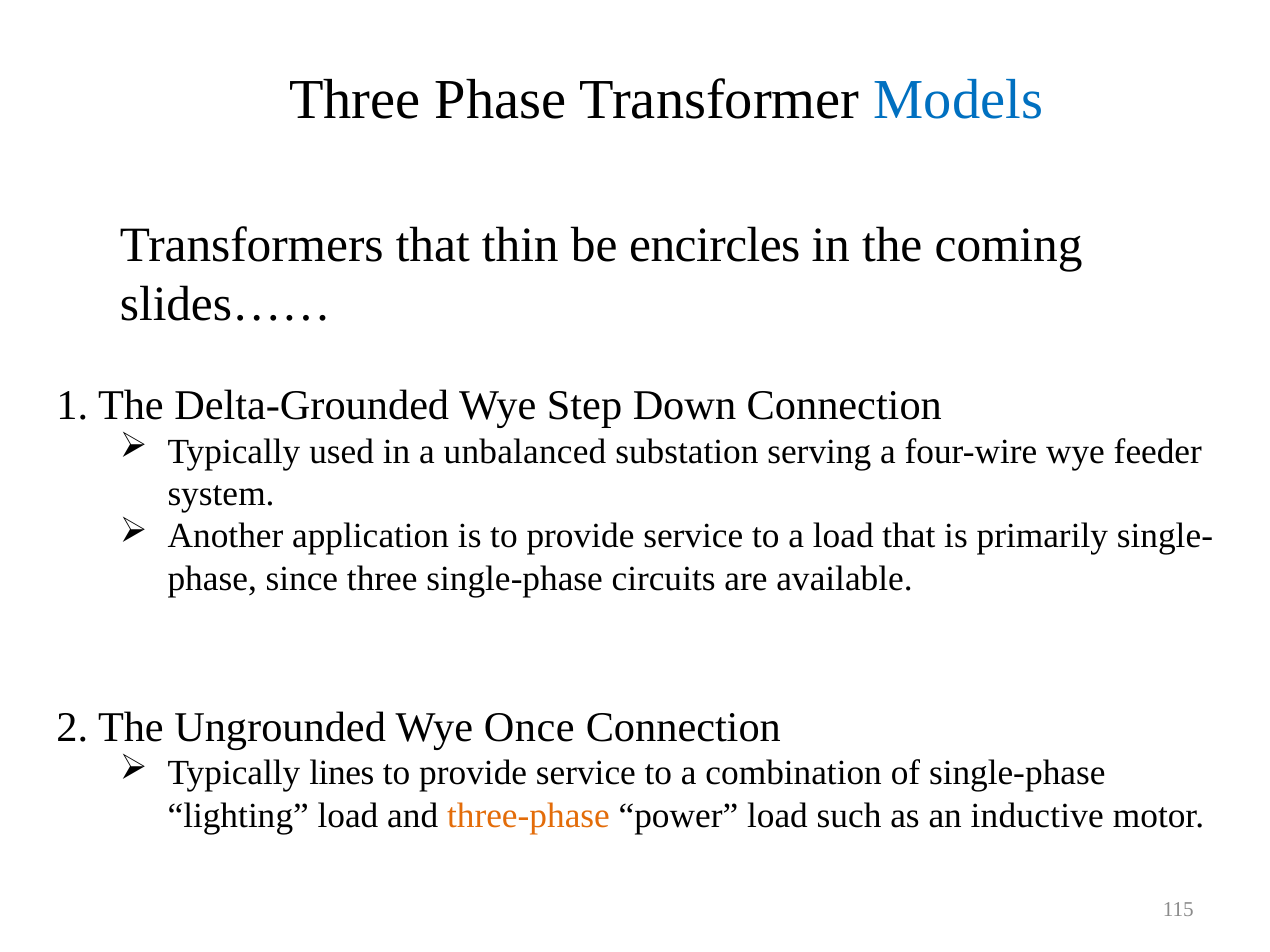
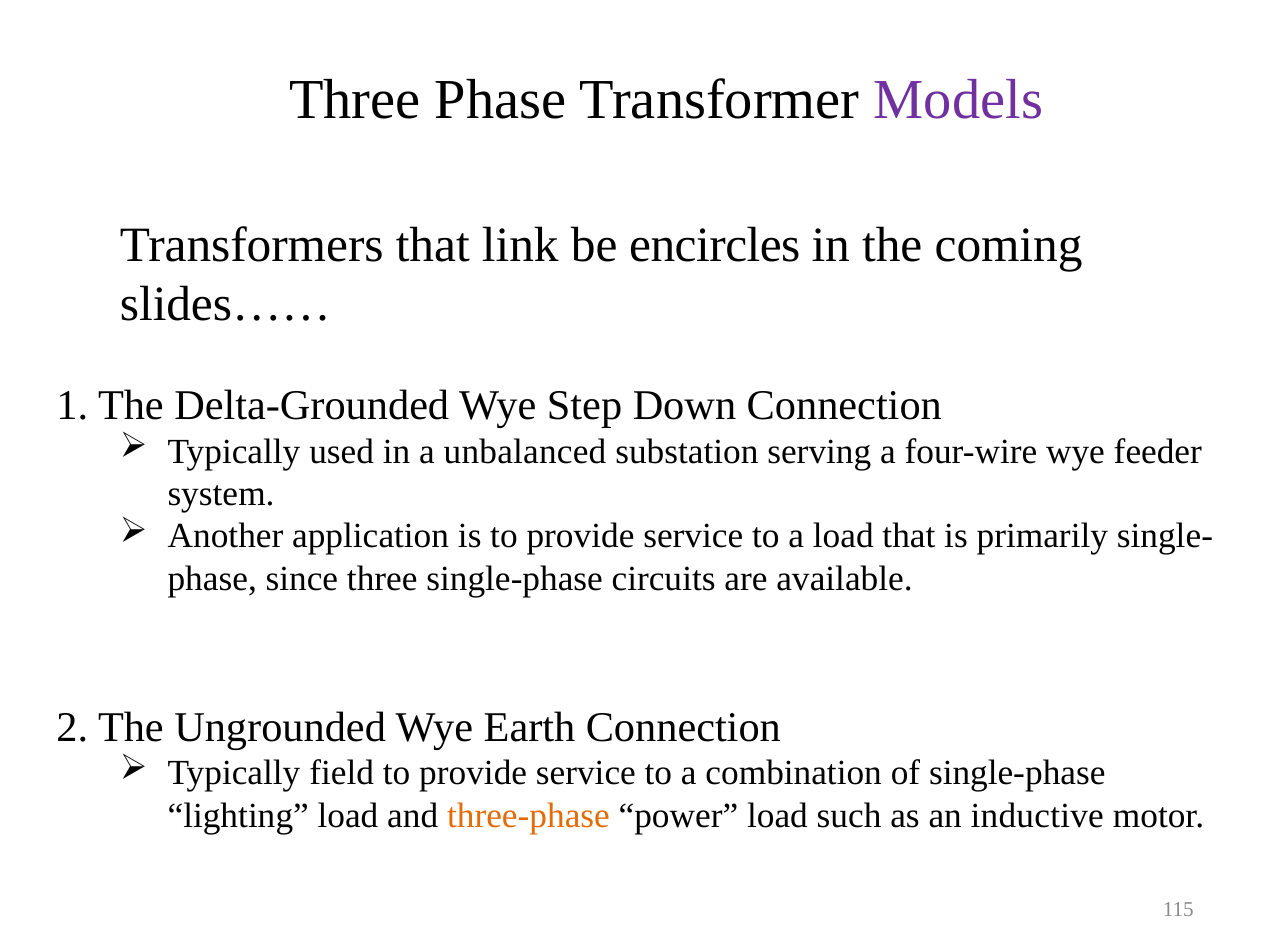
Models colour: blue -> purple (958, 100)
thin: thin -> link (520, 245)
Once: Once -> Earth (529, 728)
lines: lines -> field (342, 774)
